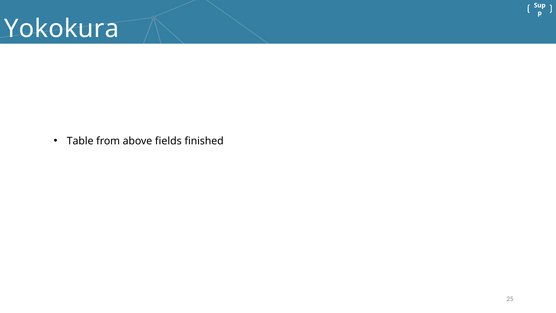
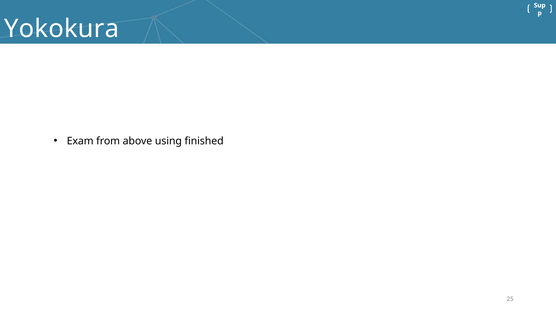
Table: Table -> Exam (80, 141)
fields: fields -> using (168, 141)
